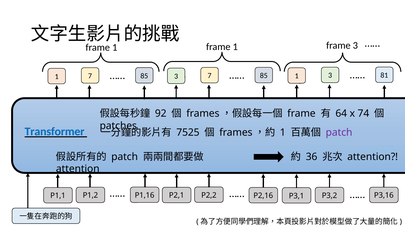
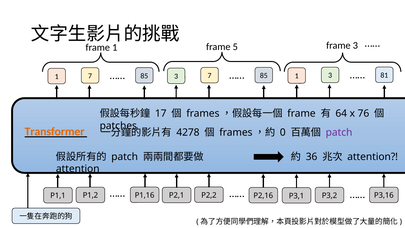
1 frame 1: 1 -> 5 (235, 47)
92: 92 -> 17 (161, 114)
74: 74 -> 76 (363, 114)
Transformer colour: blue -> orange (55, 132)
7525: 7525 -> 4278 (188, 132)
1: 1 -> 0 (283, 132)
